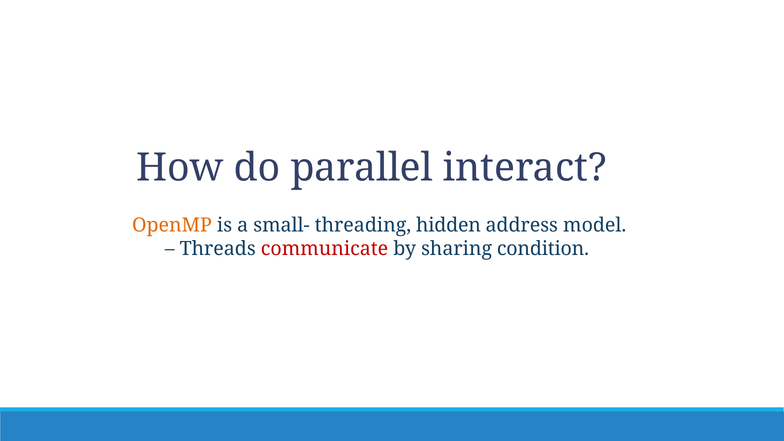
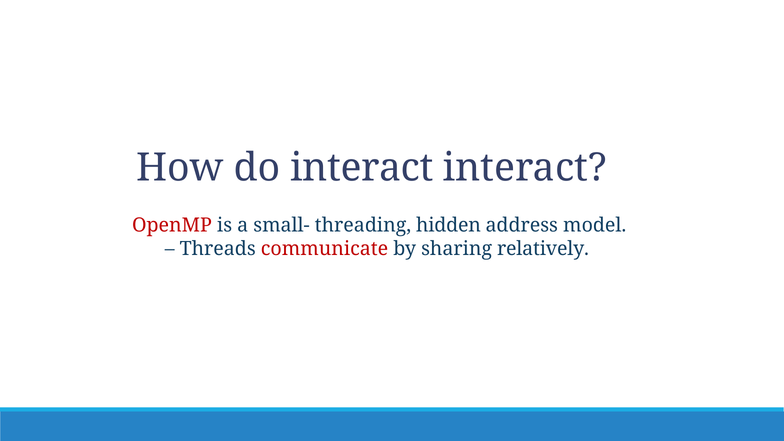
do parallel: parallel -> interact (362, 168)
OpenMP colour: orange -> red (172, 225)
condition: condition -> relatively (543, 249)
